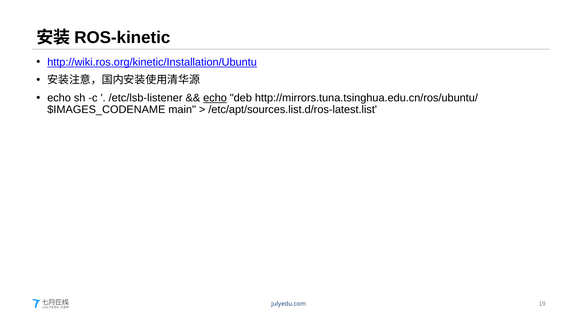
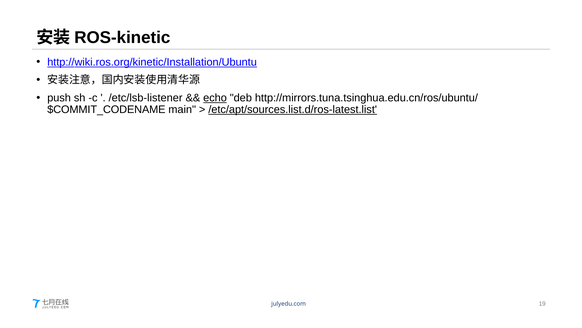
echo: echo -> push (59, 98)
$IMAGES_CODENAME: $IMAGES_CODENAME -> $COMMIT_CODENAME (106, 109)
/etc/apt/sources.list.d/ros-latest.list underline: none -> present (293, 109)
